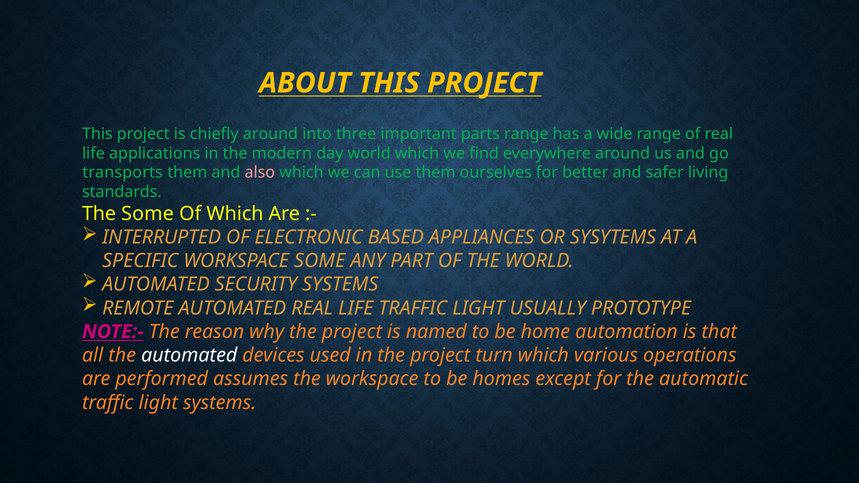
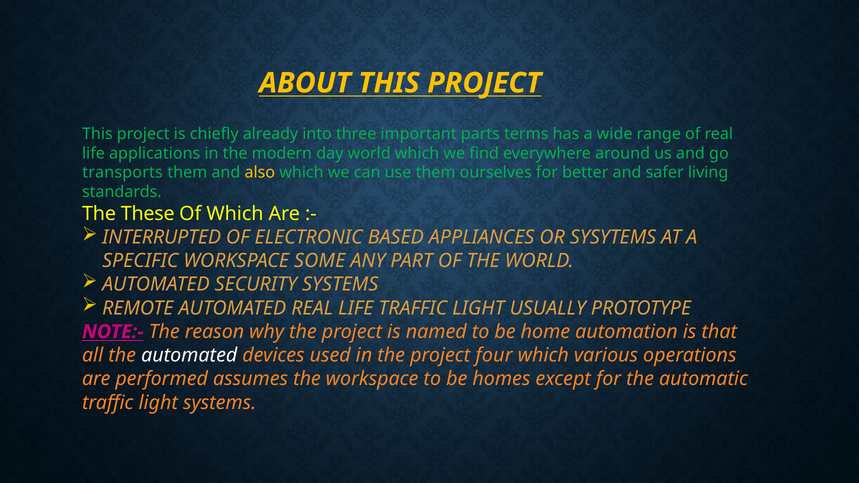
chiefly around: around -> already (270, 134)
parts range: range -> terms (526, 134)
also colour: pink -> yellow (260, 173)
The Some: Some -> These (148, 214)
turn: turn -> four (494, 355)
